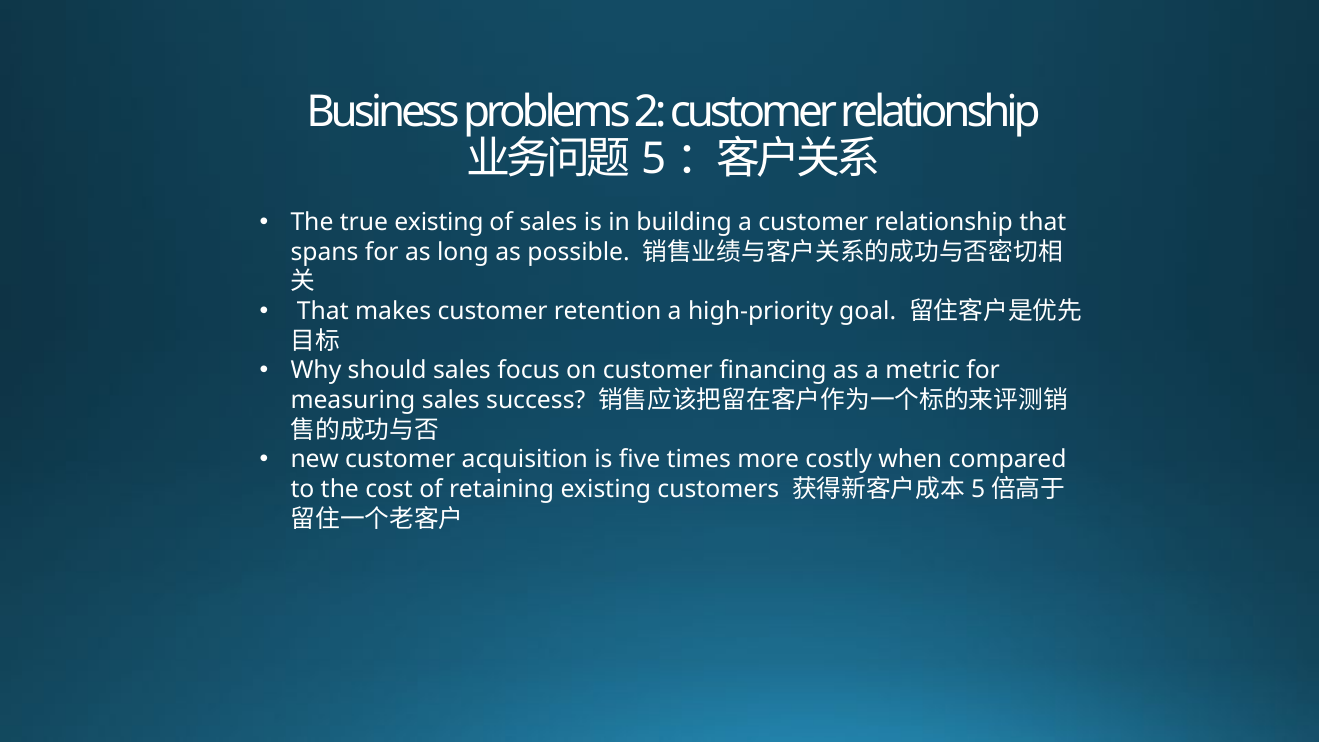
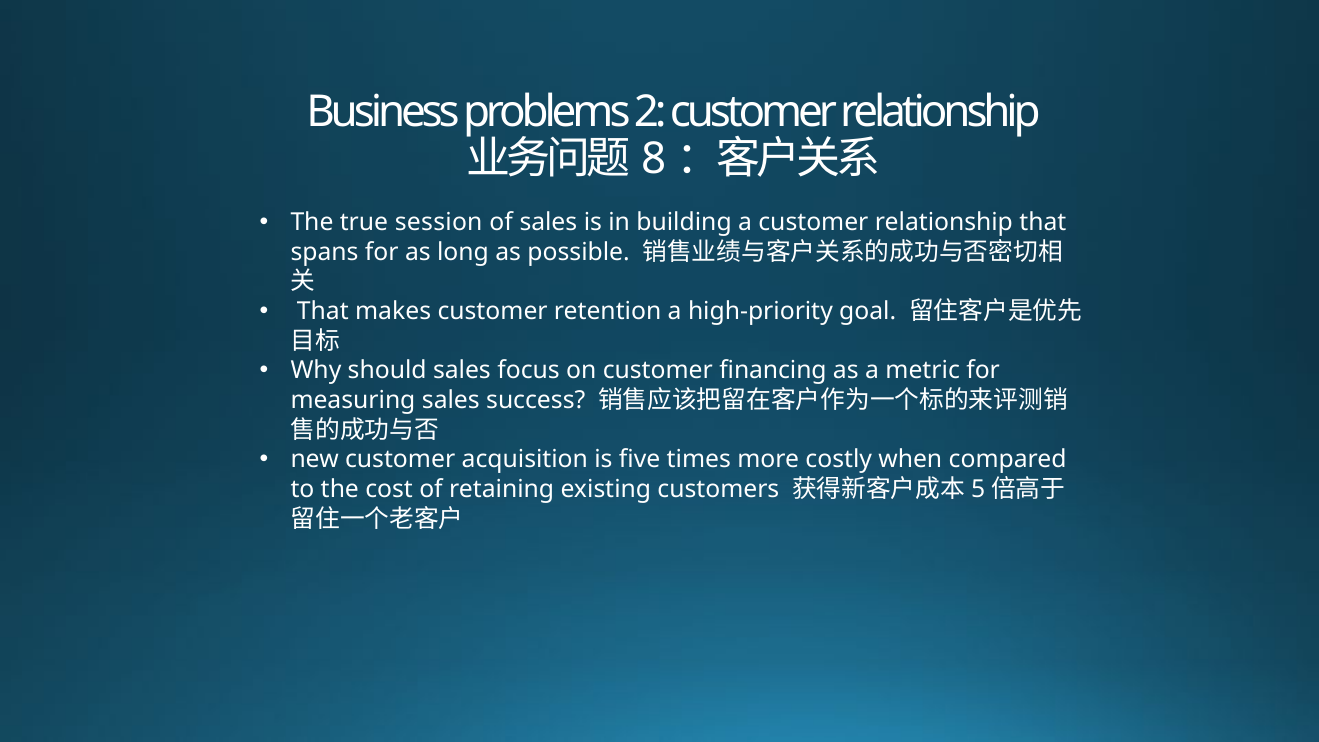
5: 5 -> 8 (654, 159)
true existing: existing -> session (439, 222)
